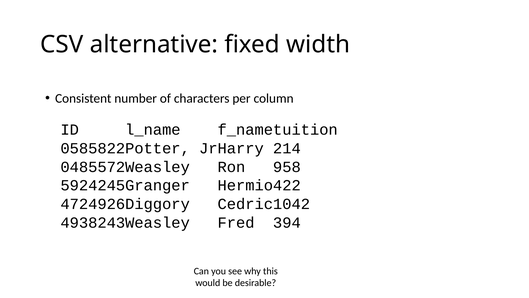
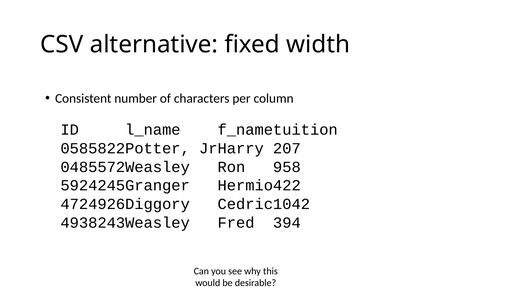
214: 214 -> 207 (287, 148)
